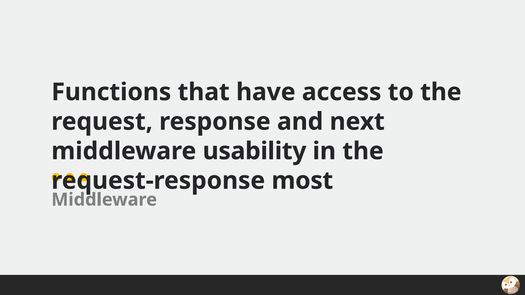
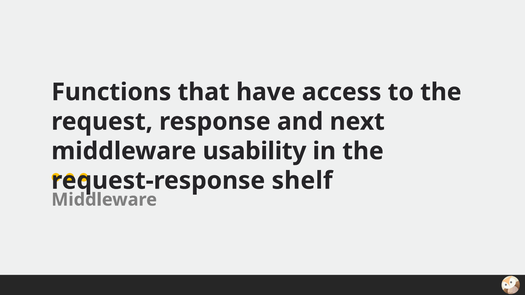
most: most -> shelf (302, 181)
